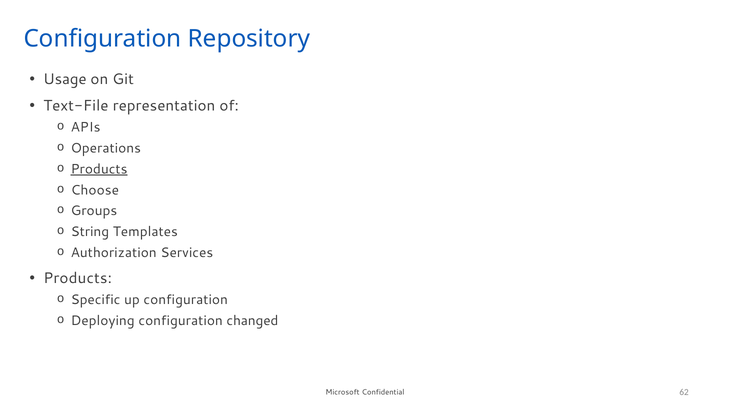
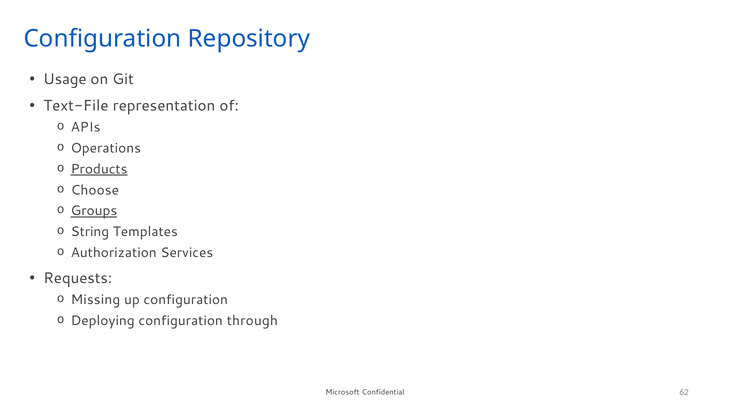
Groups underline: none -> present (94, 211)
Products: Products -> Requests (78, 278)
Specific: Specific -> Missing (95, 300)
changed: changed -> through (252, 321)
